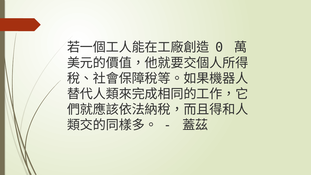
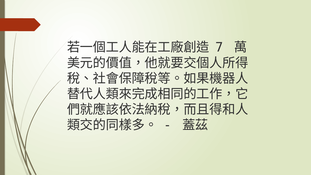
0: 0 -> 7 (219, 47)
